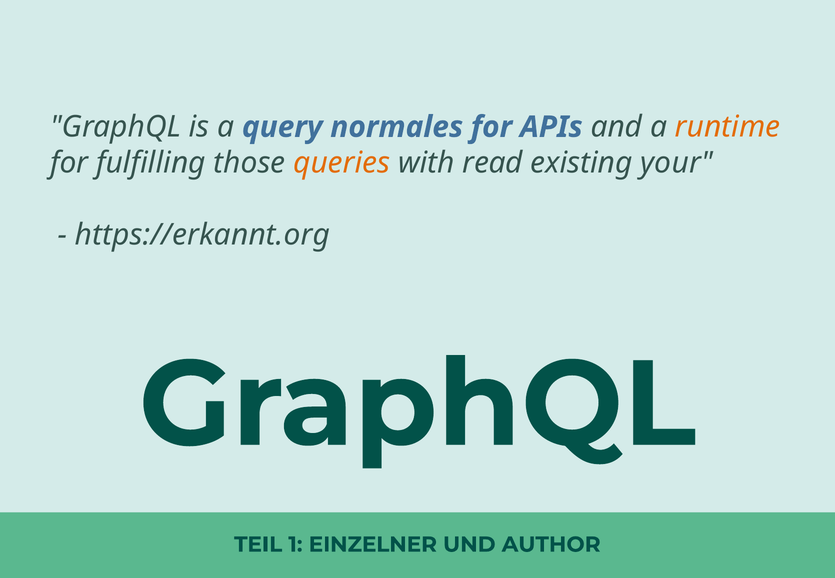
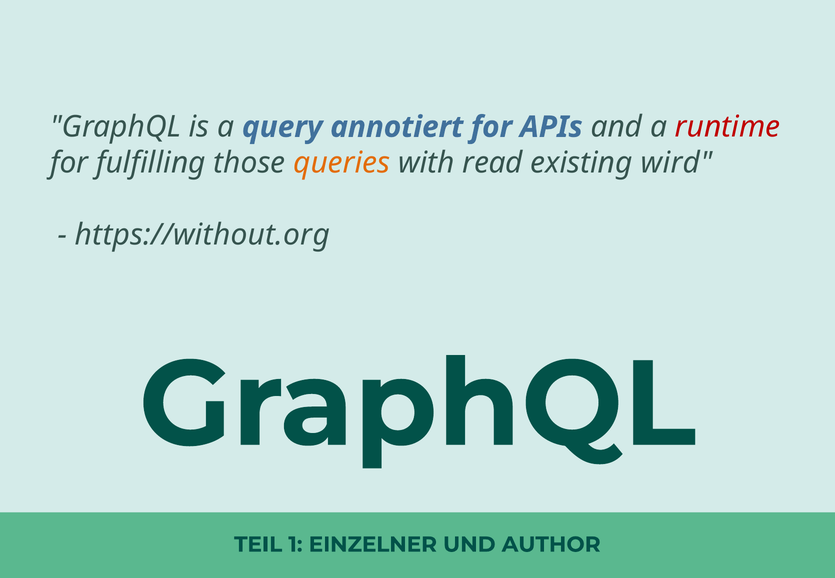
normales: normales -> annotiert (397, 127)
runtime colour: orange -> red (728, 127)
your: your -> wird (677, 163)
https://erkannt.org: https://erkannt.org -> https://without.org (202, 235)
